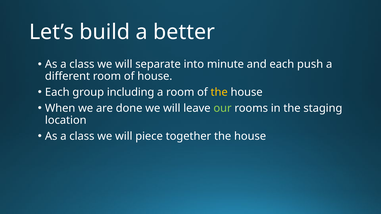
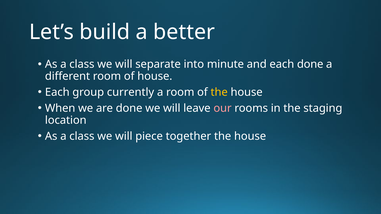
each push: push -> done (310, 64)
including: including -> currently (131, 92)
our colour: light green -> pink (223, 108)
